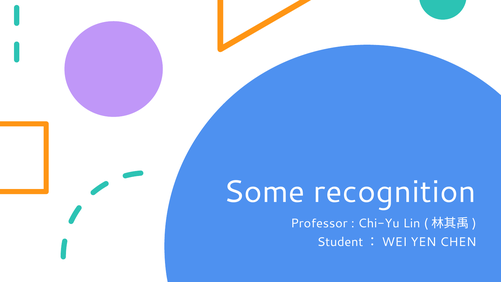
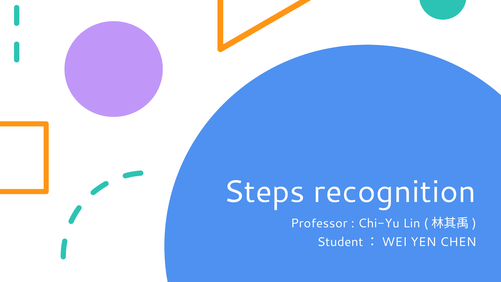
Some: Some -> Steps (264, 192)
